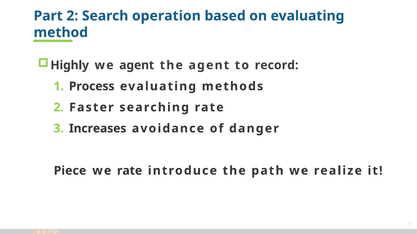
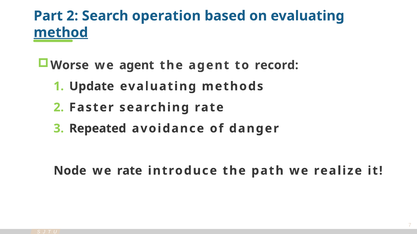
method underline: none -> present (61, 33)
Highly: Highly -> Worse (70, 65)
Process: Process -> Update (92, 86)
Increases: Increases -> Repeated (98, 129)
Piece: Piece -> Node (70, 171)
